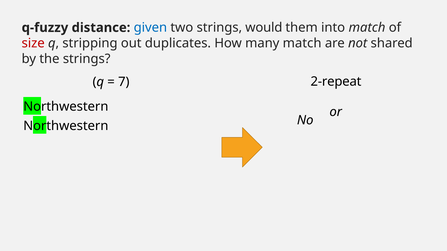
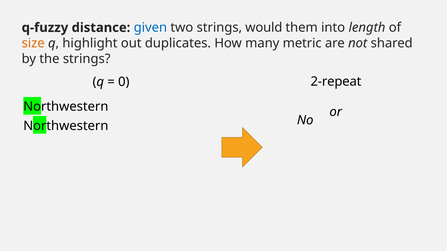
into match: match -> length (367, 28)
size colour: red -> orange (33, 43)
stripping: stripping -> highlight (90, 43)
many match: match -> metric (302, 43)
7: 7 -> 0 (124, 82)
